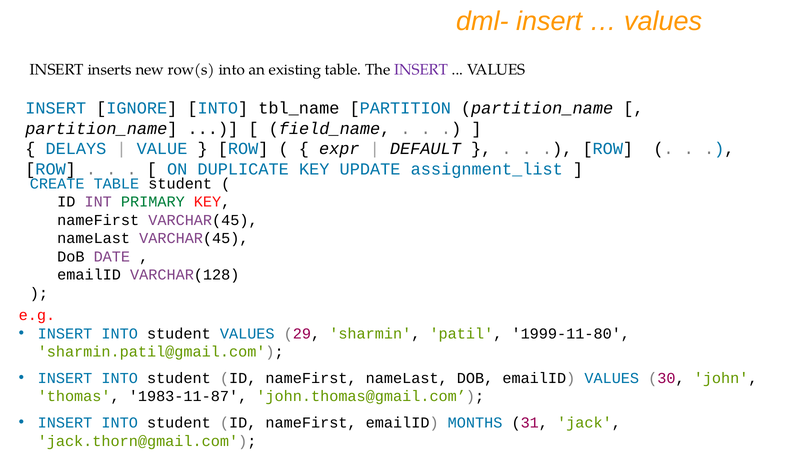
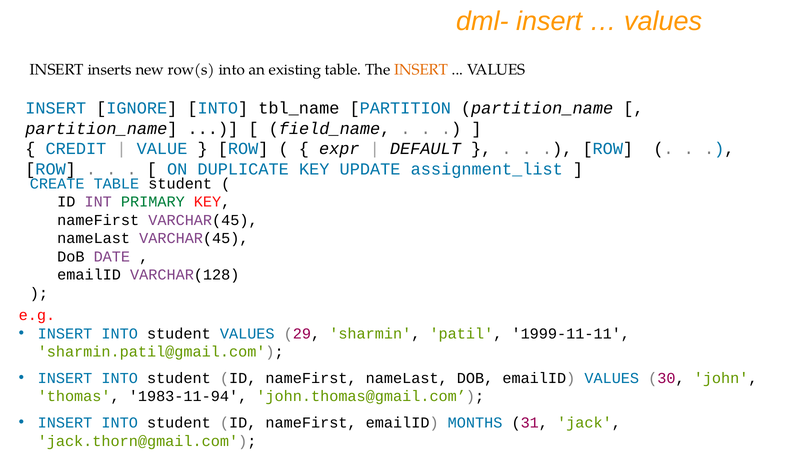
INSERT colour: purple -> orange (421, 70)
DELAYS: DELAYS -> CREDIT (76, 149)
1999-11-80: 1999-11-80 -> 1999-11-11 (571, 333)
1983-11-87: 1983-11-87 -> 1983-11-94 (188, 396)
